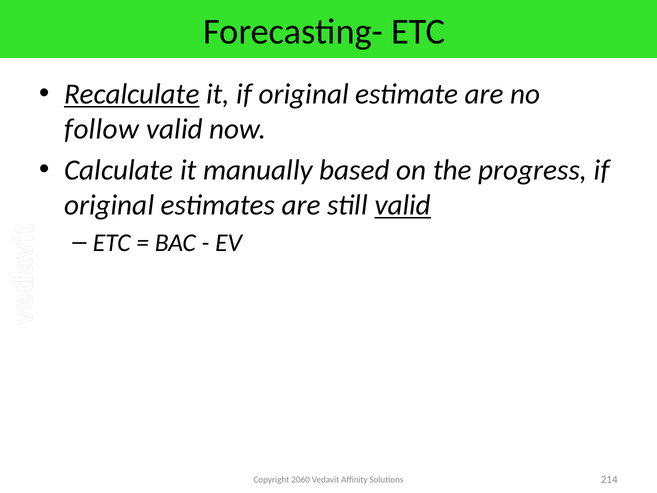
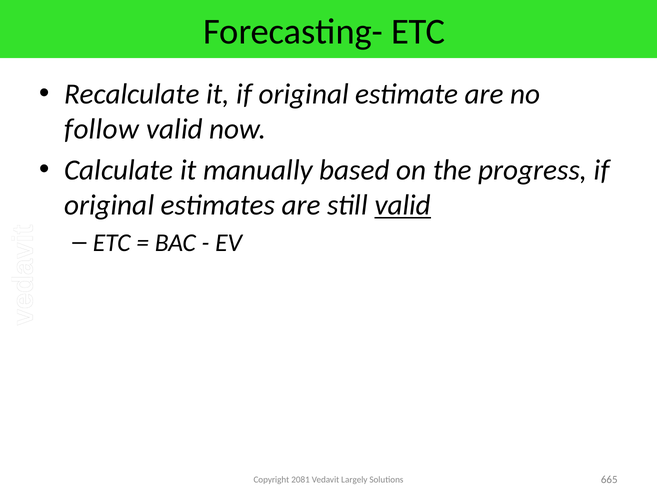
Recalculate underline: present -> none (132, 94)
2060: 2060 -> 2081 (301, 479)
Affinity: Affinity -> Largely (354, 479)
214: 214 -> 665 (609, 479)
